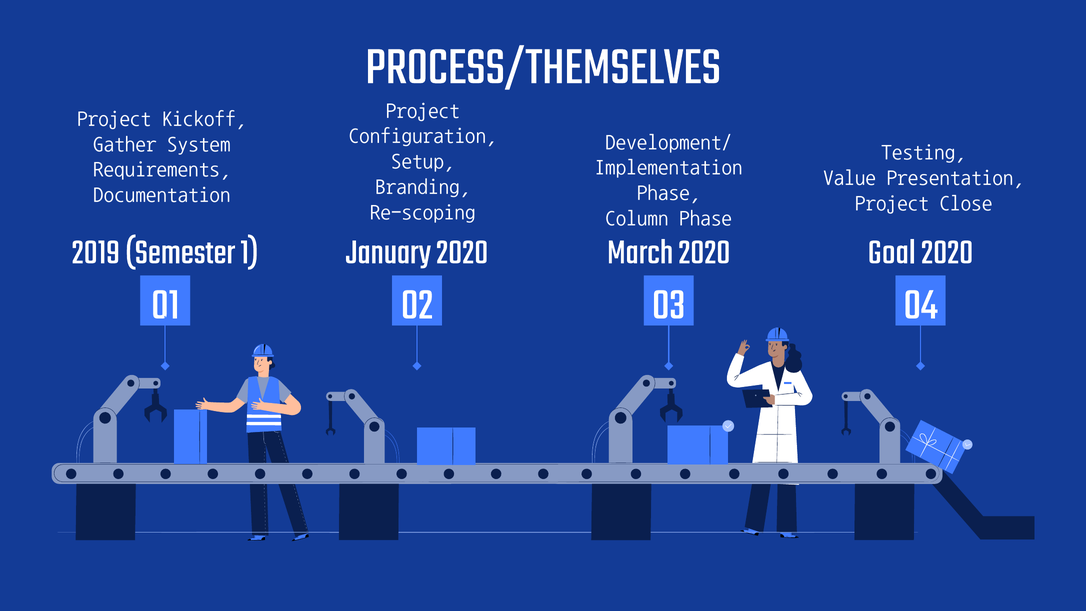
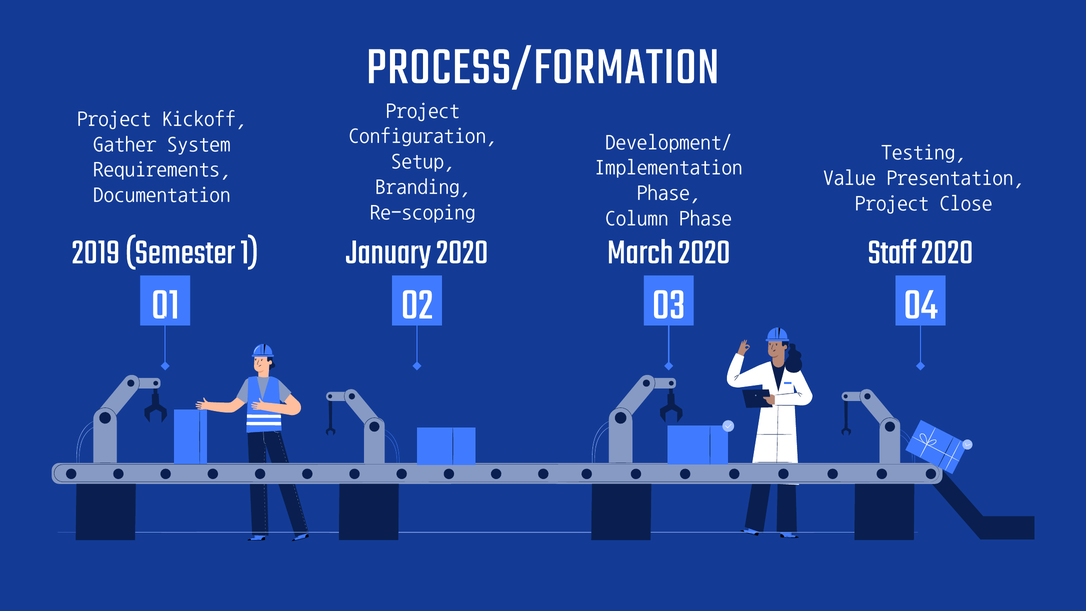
PROCESS/THEMSELVES: PROCESS/THEMSELVES -> PROCESS/FORMATION (543, 65)
Goal: Goal -> Staff (892, 251)
